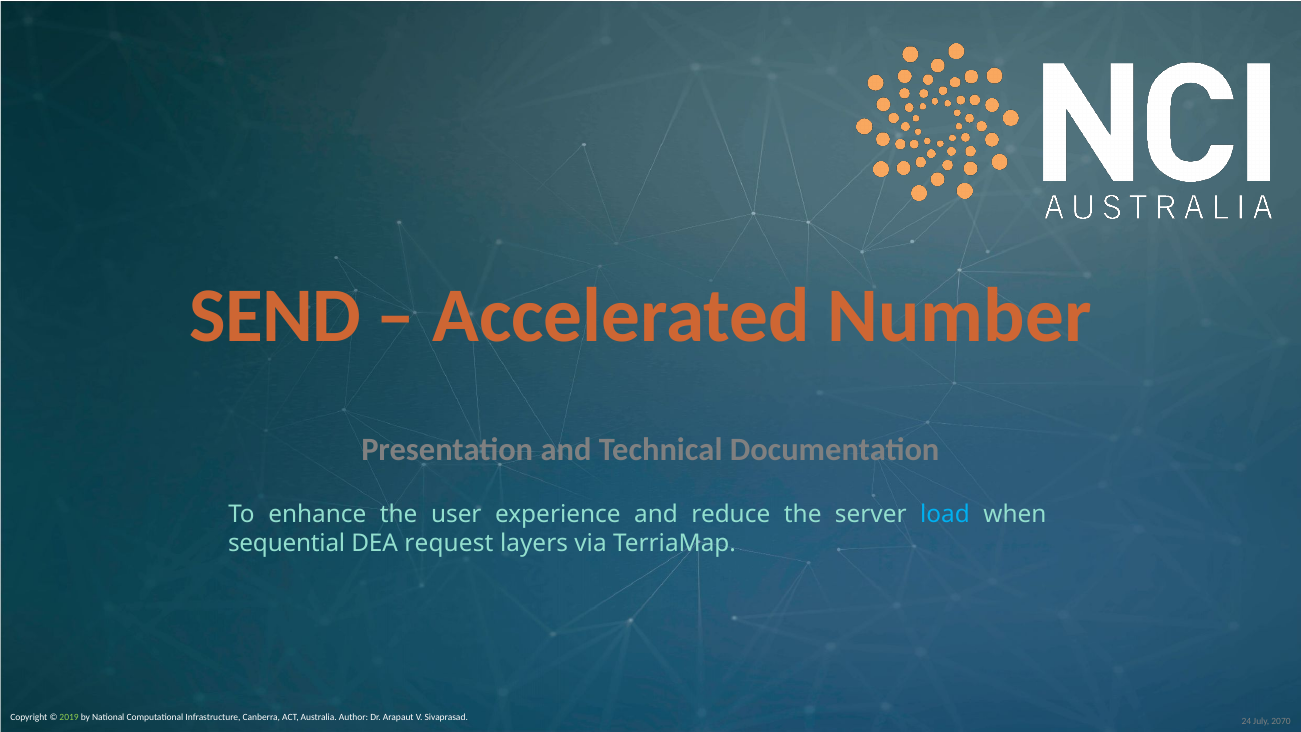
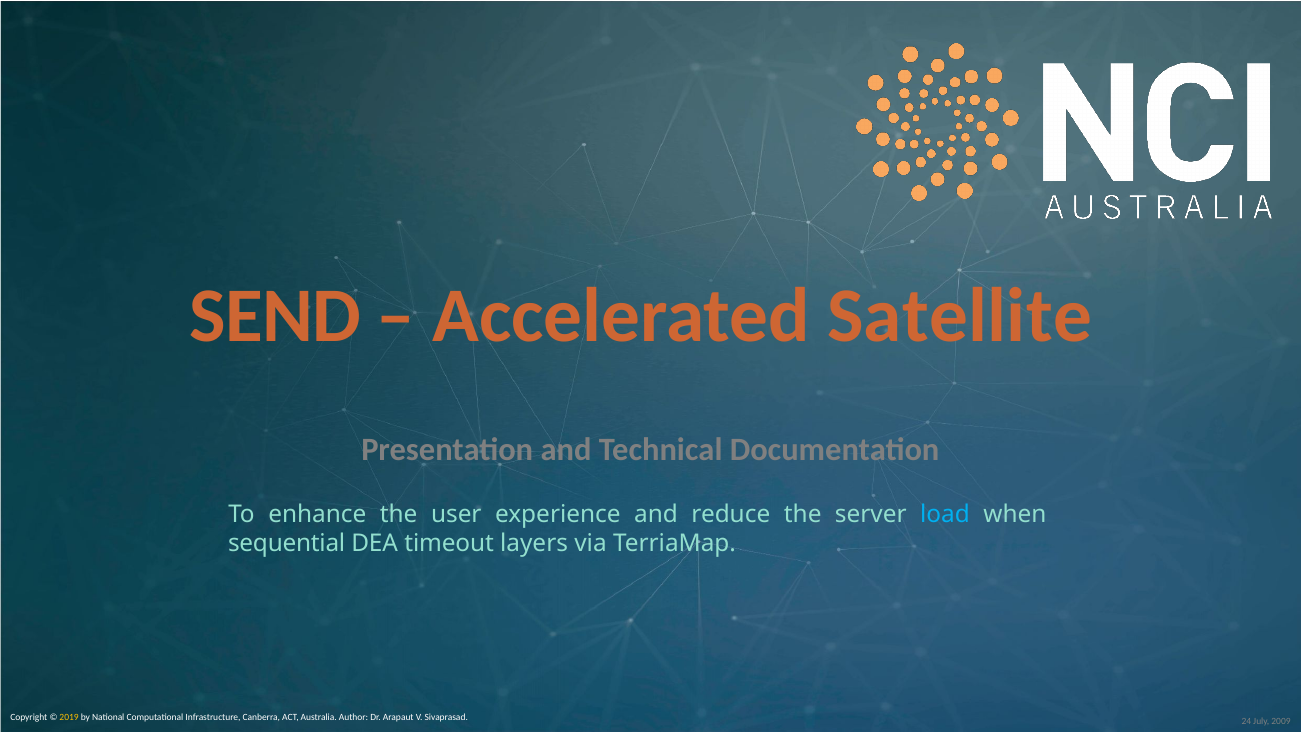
Number: Number -> Satellite (959, 316)
request: request -> timeout (449, 543)
2019 colour: light green -> yellow (69, 717)
2070: 2070 -> 2009 (1281, 722)
